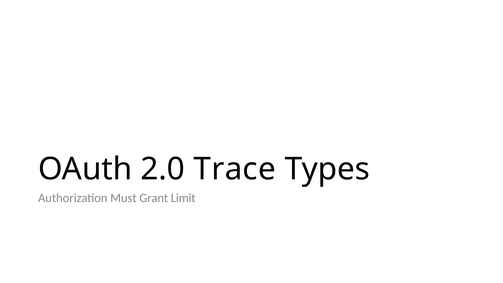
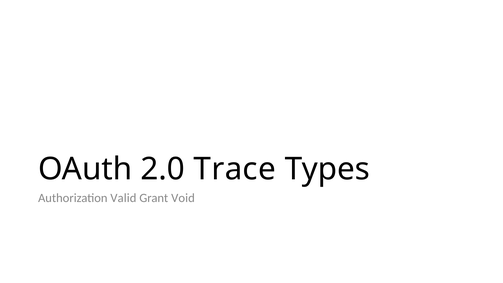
Must: Must -> Valid (123, 198)
Limit: Limit -> Void (183, 198)
